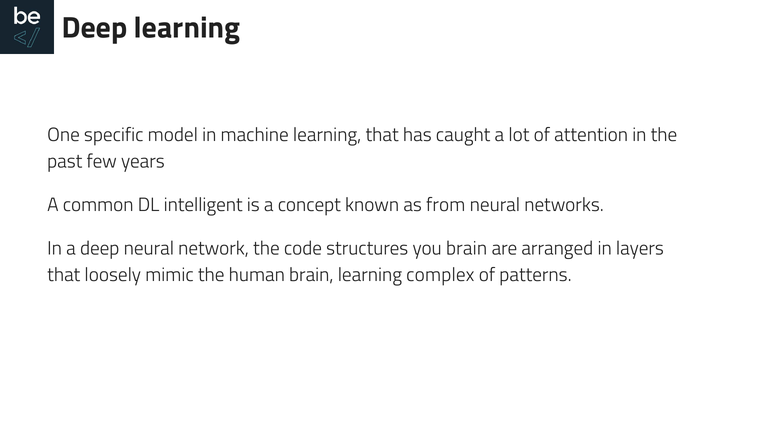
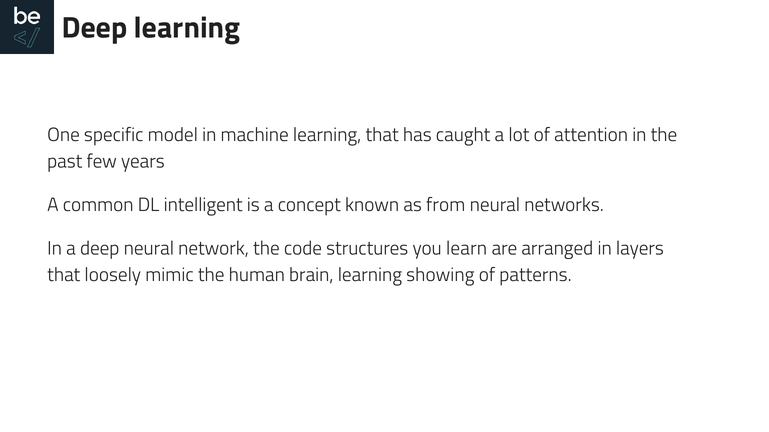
you brain: brain -> learn (467, 249)
complex: complex -> showing (440, 275)
